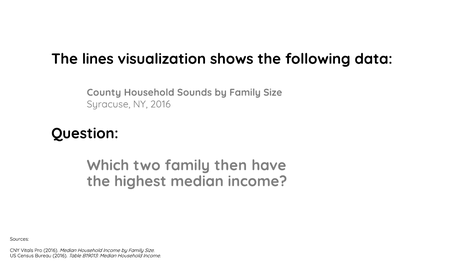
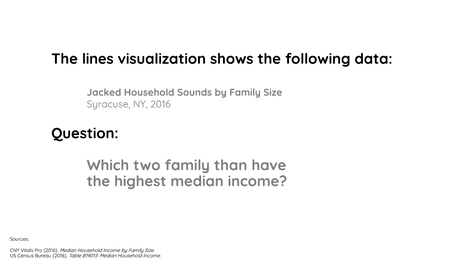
County: County -> Jacked (104, 92)
then: then -> than (231, 165)
